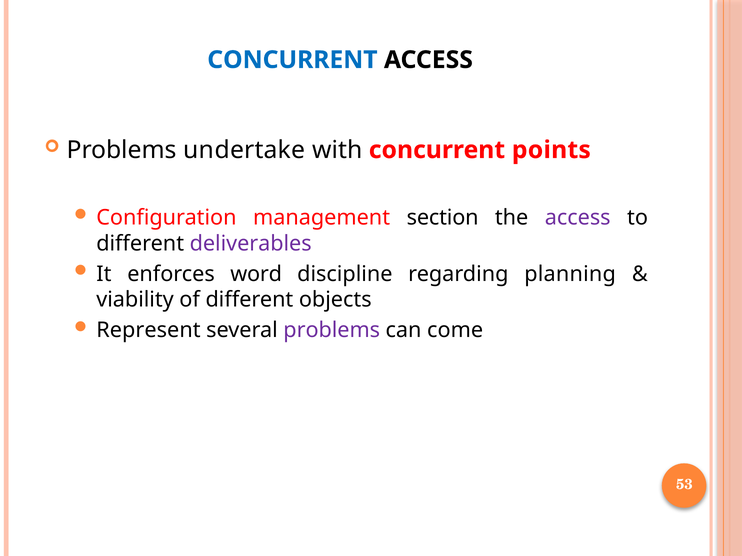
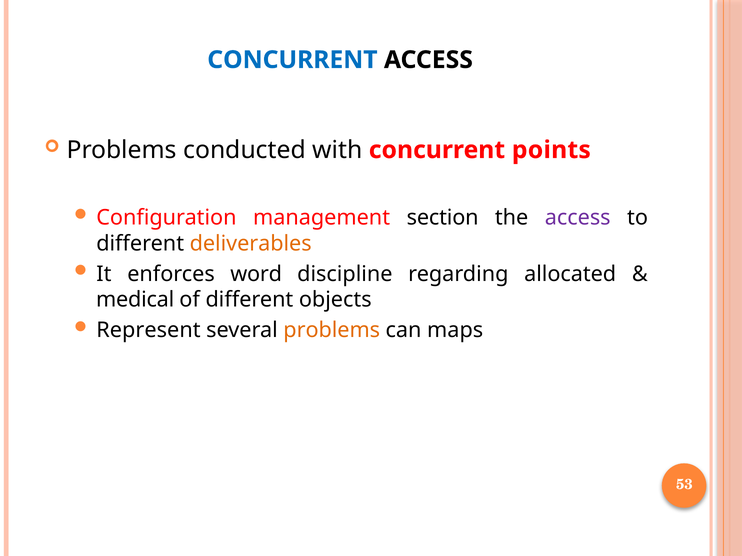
undertake: undertake -> conducted (245, 150)
deliverables colour: purple -> orange (251, 244)
planning: planning -> allocated (570, 274)
viability: viability -> medical (135, 300)
problems colour: purple -> orange (332, 330)
come: come -> maps (455, 330)
